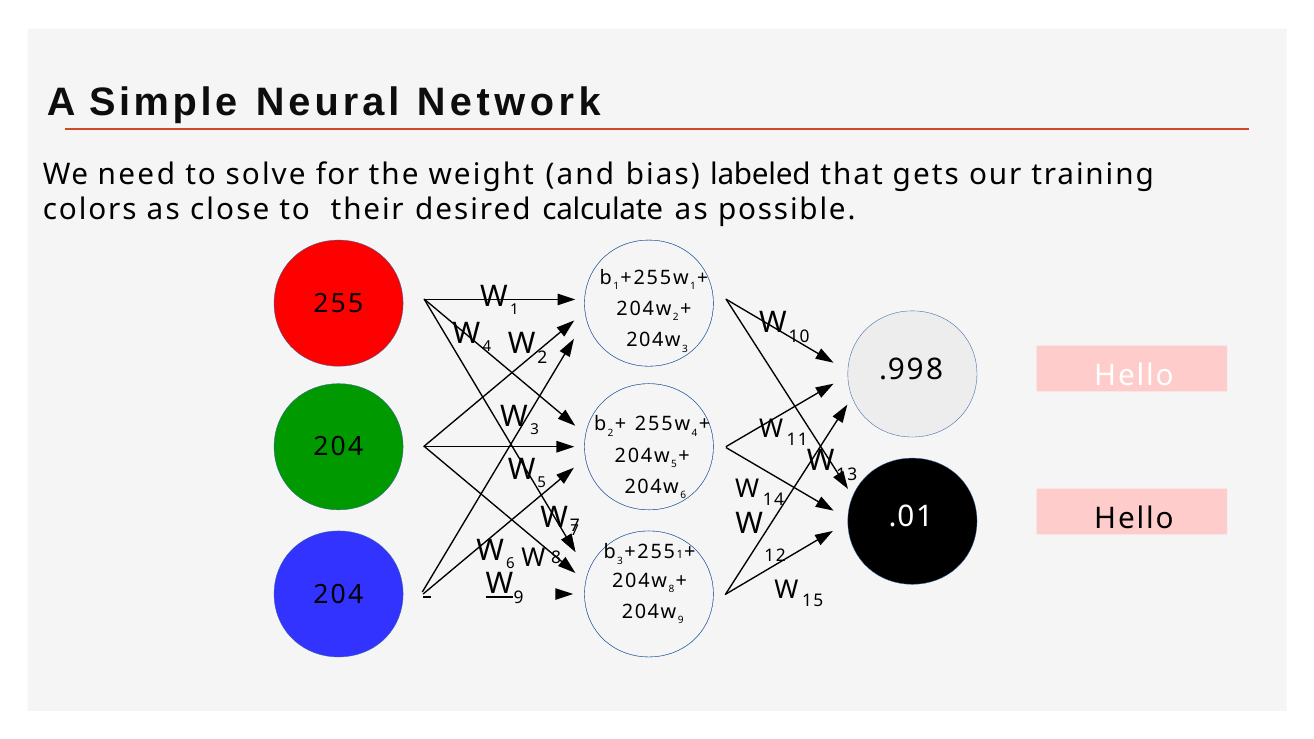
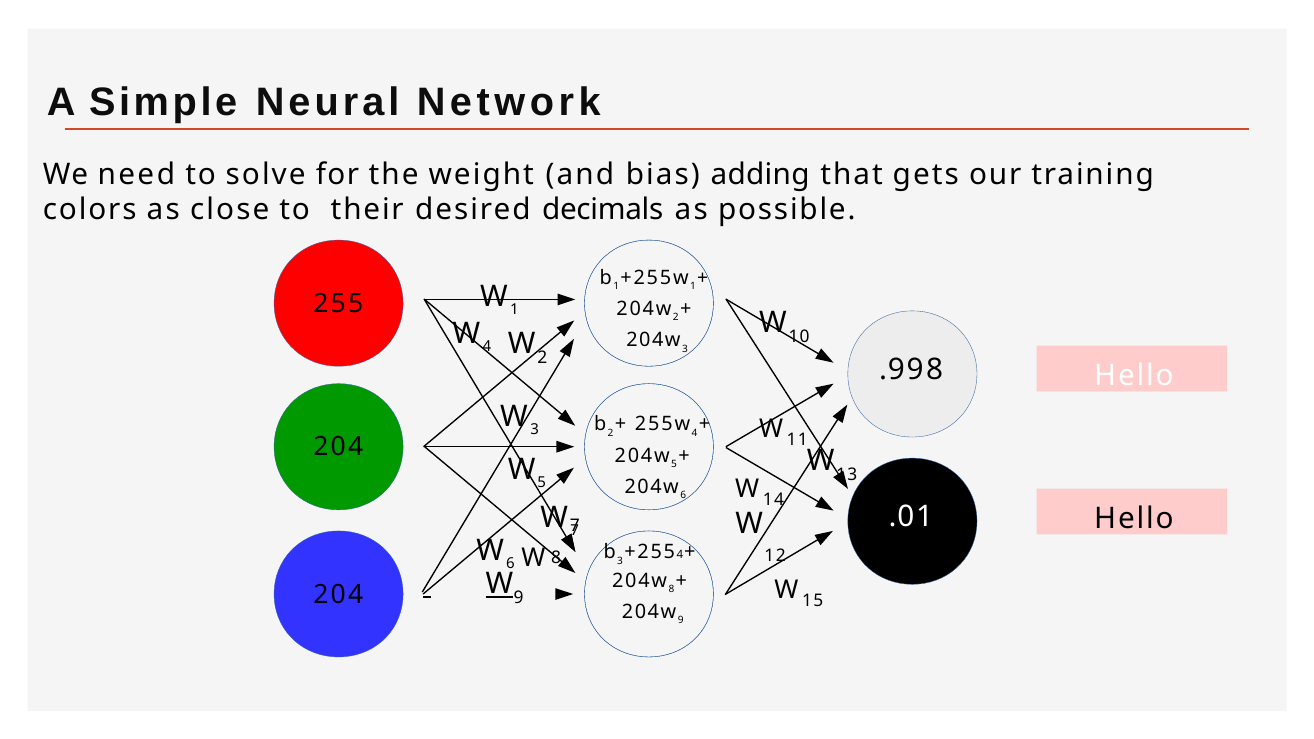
labeled: labeled -> adding (760, 175)
calculate: calculate -> decimals (603, 209)
1: 1 -> 4 (680, 555)
